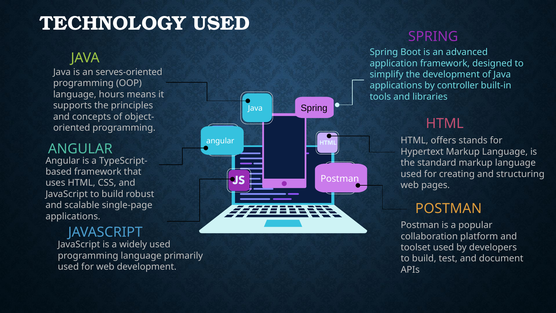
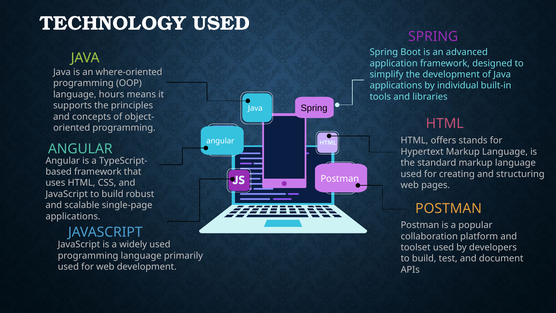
serves-oriented: serves-oriented -> where-oriented (129, 72)
controller: controller -> individual (458, 86)
